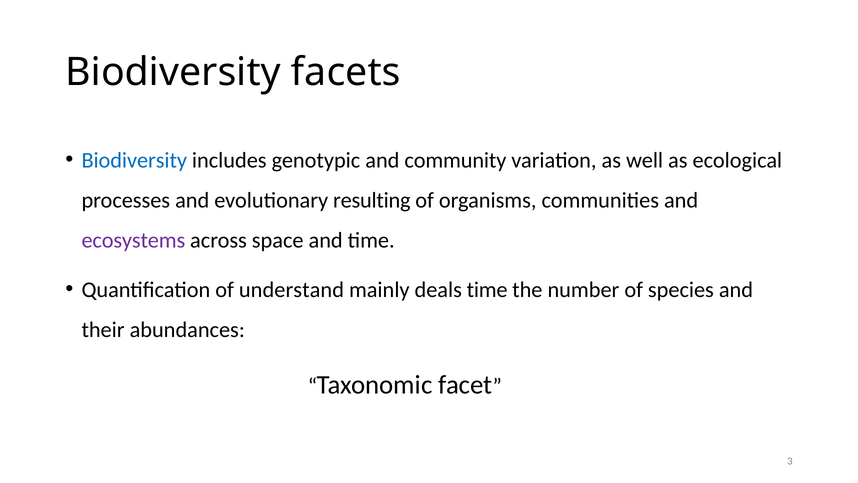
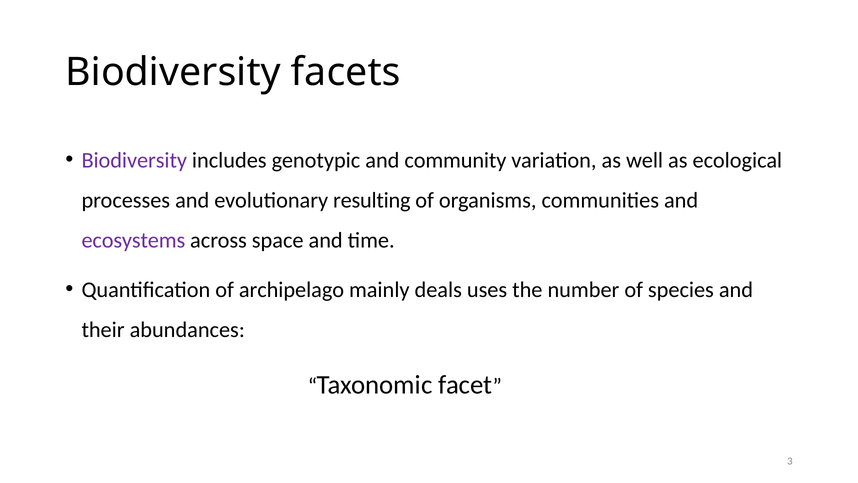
Biodiversity colour: blue -> purple (134, 160)
understand: understand -> archipelago (292, 289)
deals time: time -> uses (487, 289)
